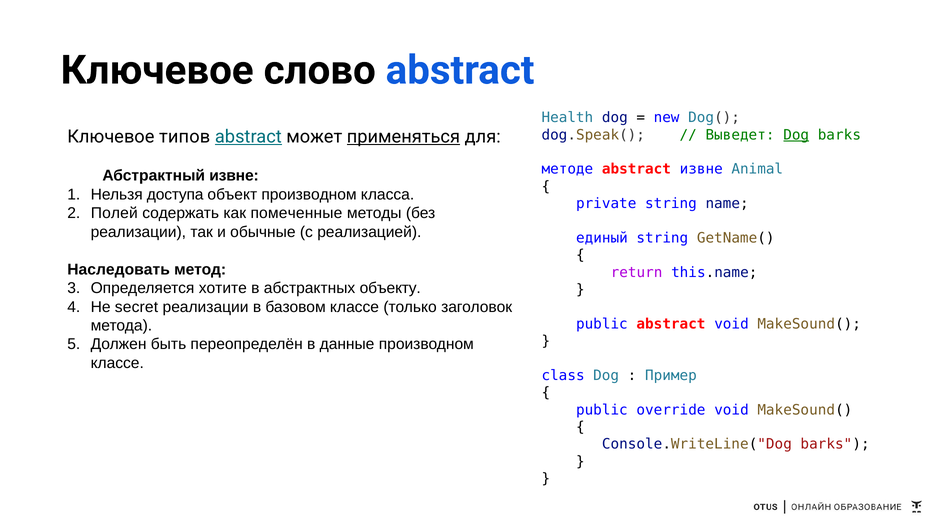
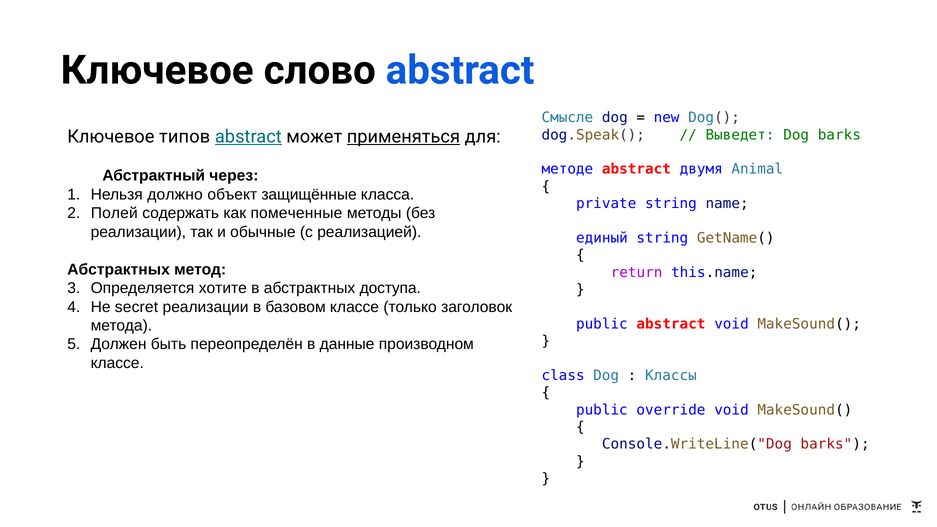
Health: Health -> Смысле (567, 118)
Dog underline: present -> none (796, 135)
abstract извне: извне -> двумя (701, 169)
Абстрактный извне: извне -> через (234, 176)
доступа: доступа -> должно (175, 194)
объект производном: производном -> защищённые (309, 194)
Наследовать: Наследовать -> Абстрактных (119, 269)
объекту: объекту -> доступа (390, 288)
Пример: Пример -> Классы (671, 375)
